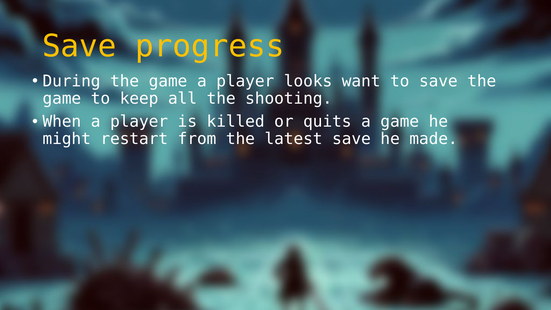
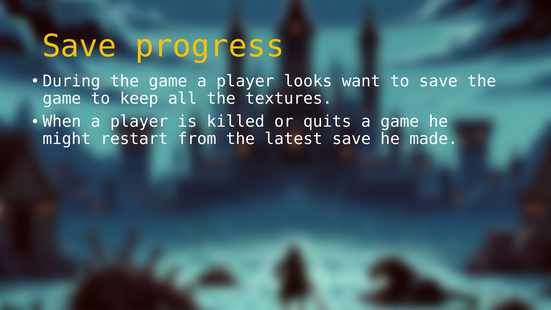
shooting: shooting -> textures (289, 99)
